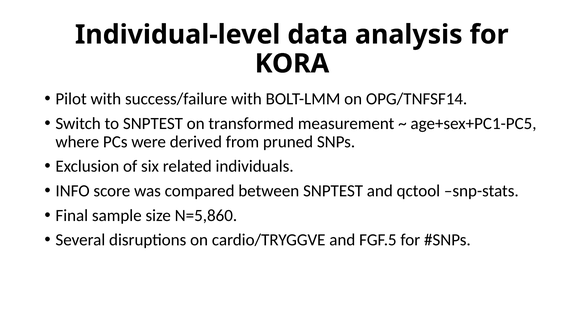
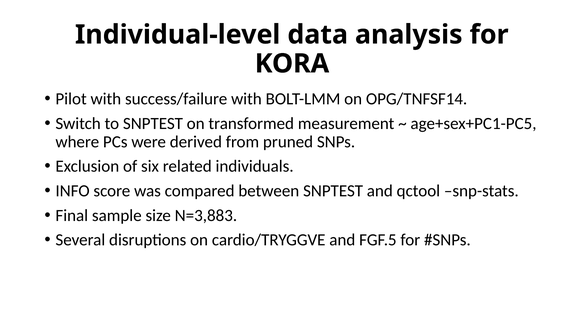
N=5,860: N=5,860 -> N=3,883 (206, 215)
